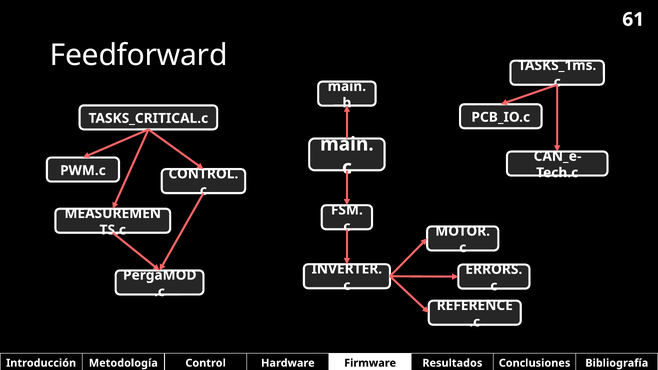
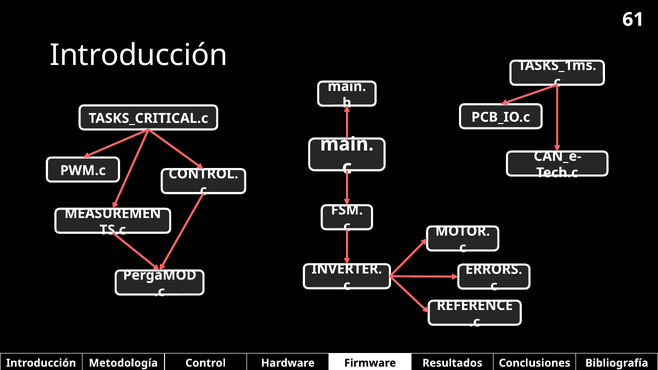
Feedforward: Feedforward -> Introducción (139, 55)
